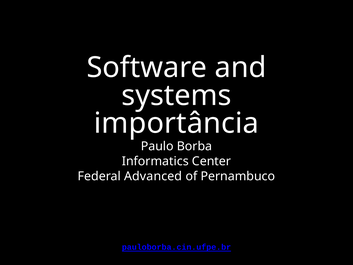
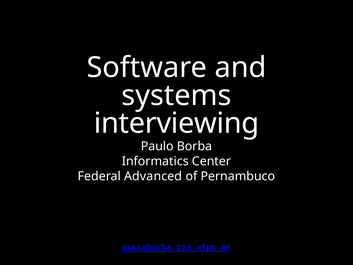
importância: importância -> interviewing (177, 123)
